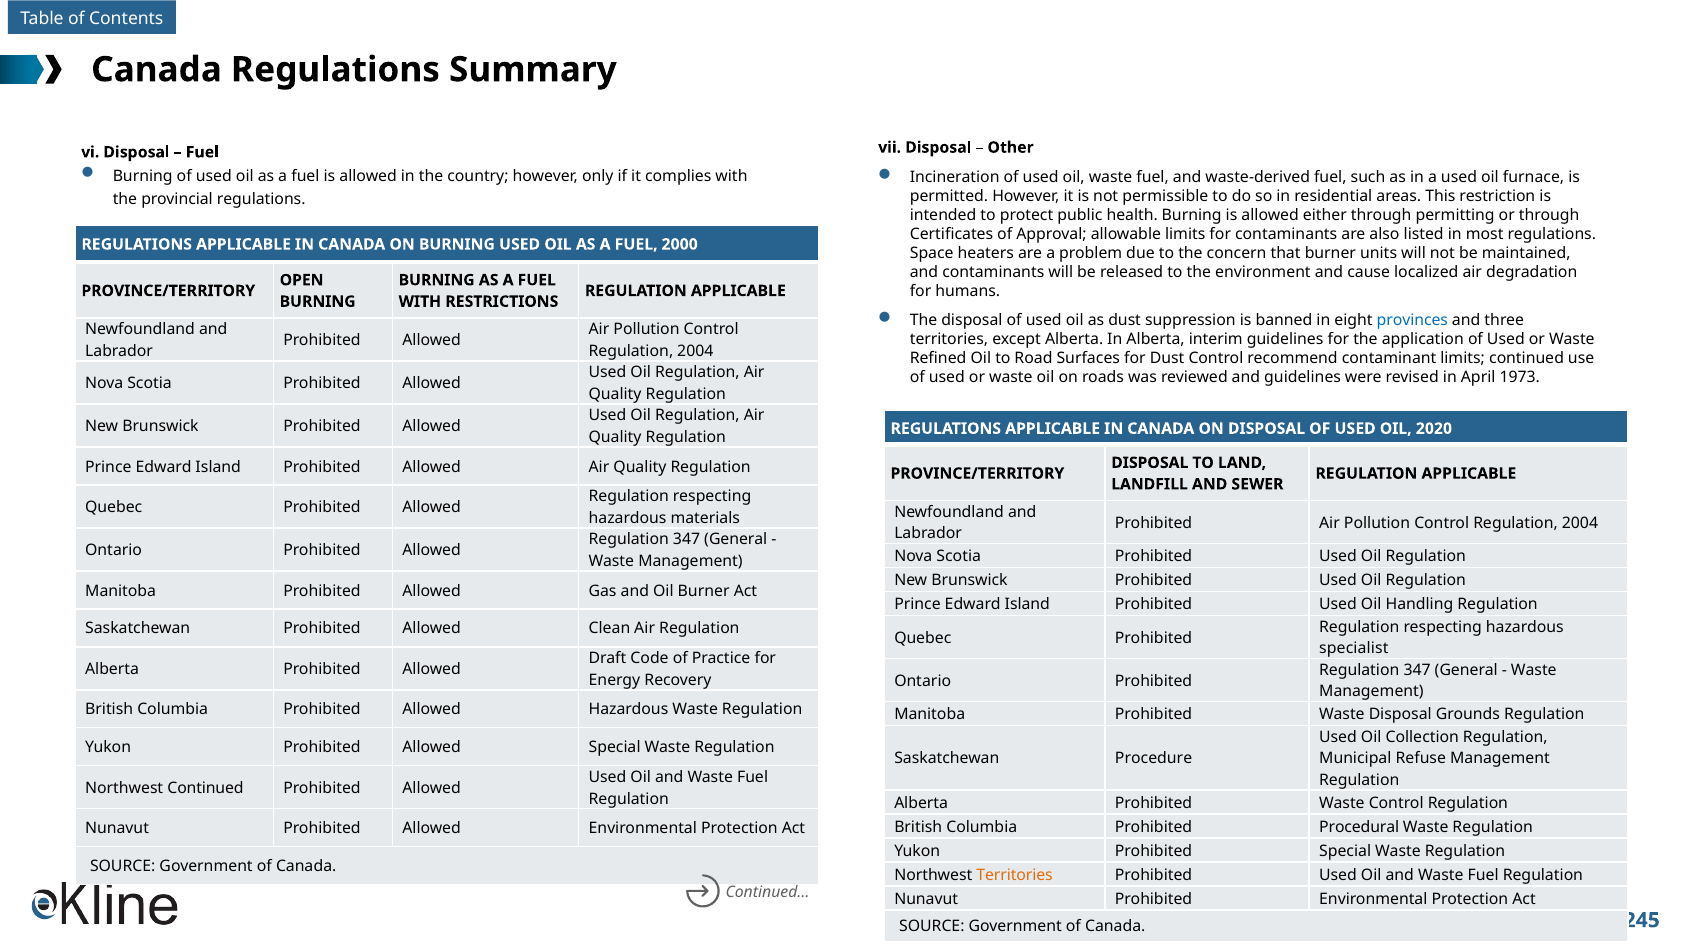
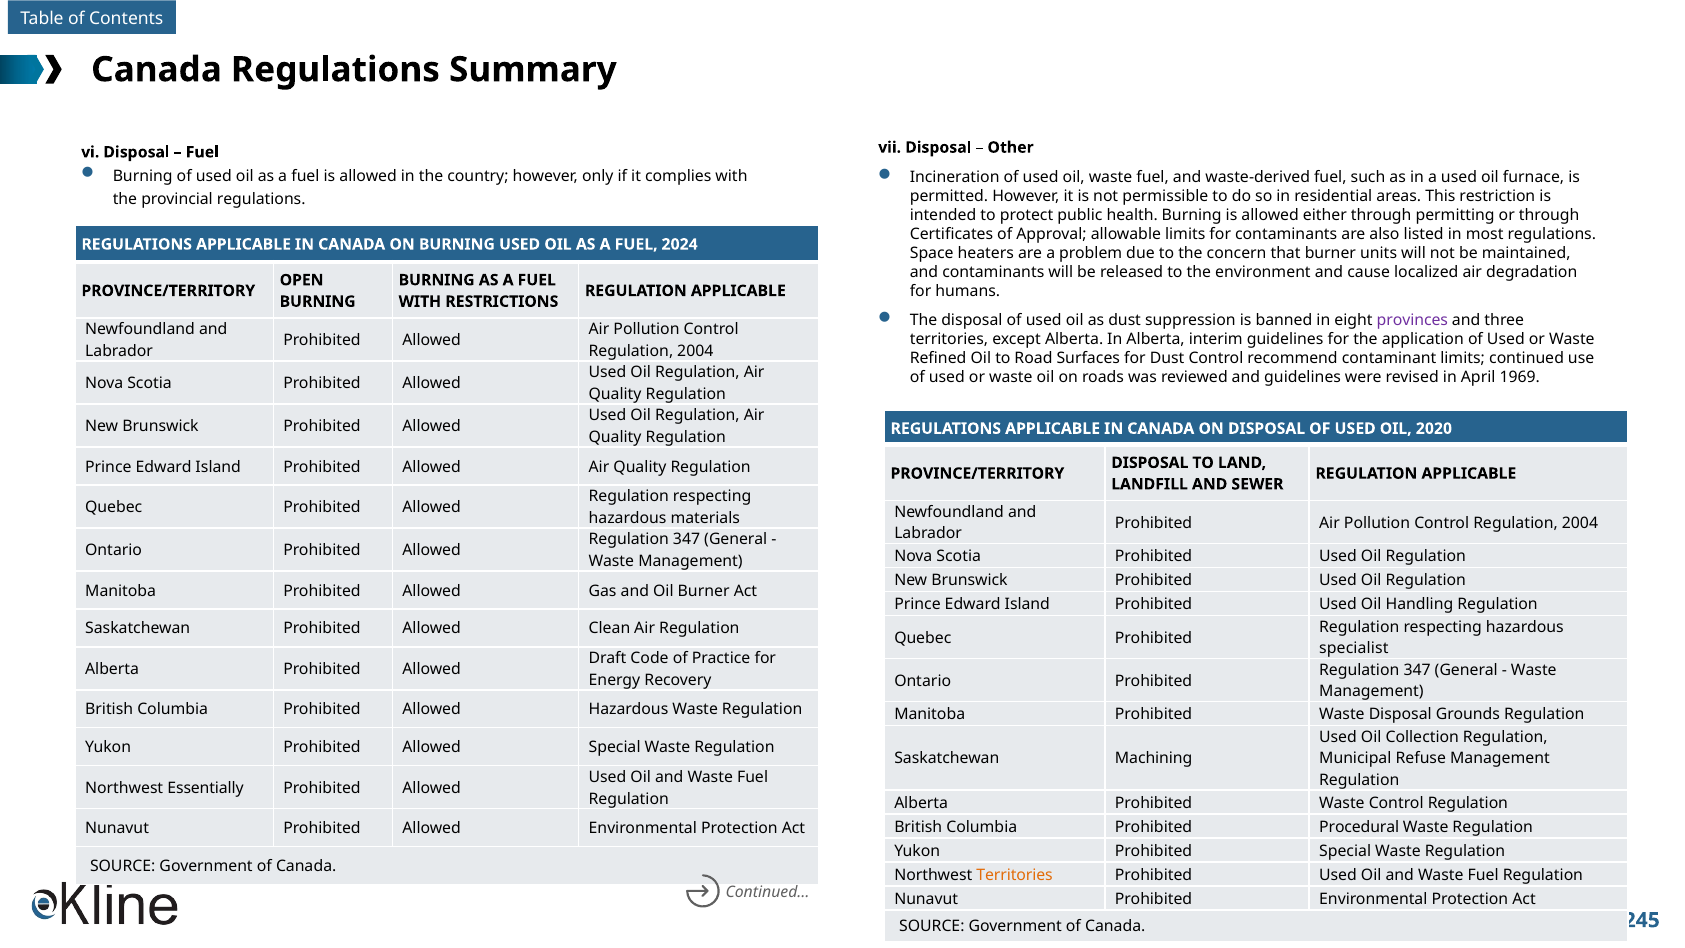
2000: 2000 -> 2024 (680, 244)
provinces colour: blue -> purple (1412, 321)
1973: 1973 -> 1969 (1520, 378)
Procedure: Procedure -> Machining (1154, 759)
Northwest Continued: Continued -> Essentially (206, 788)
